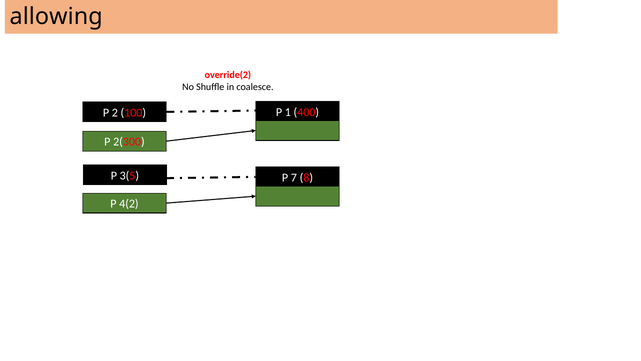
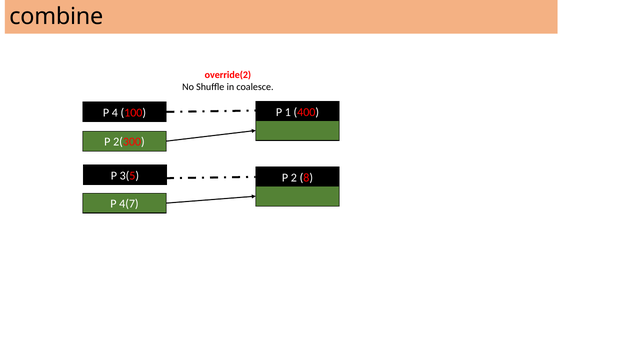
allowing: allowing -> combine (56, 17)
2: 2 -> 4 (115, 113)
7: 7 -> 2 (294, 178)
4(2: 4(2 -> 4(7 (129, 204)
